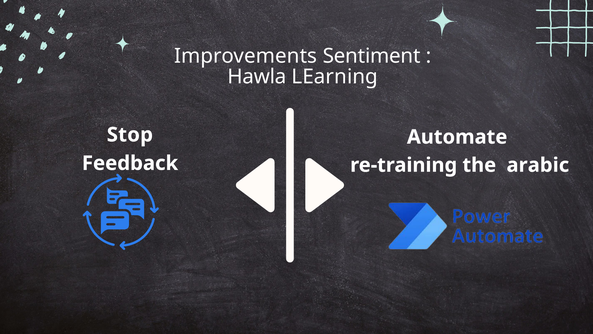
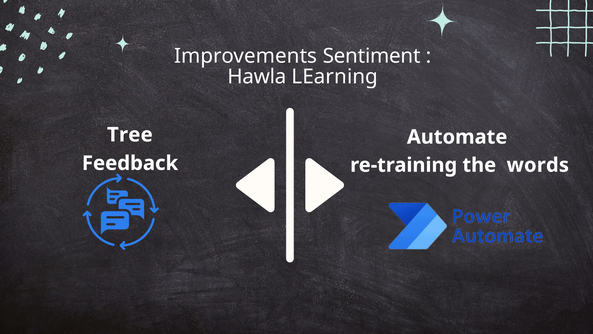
Stop: Stop -> Tree (130, 135)
arabic: arabic -> words (538, 165)
